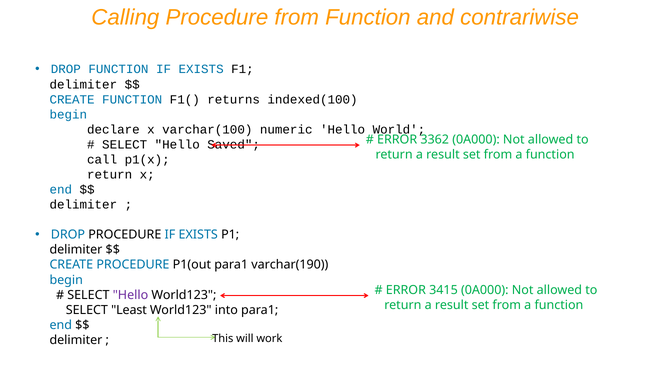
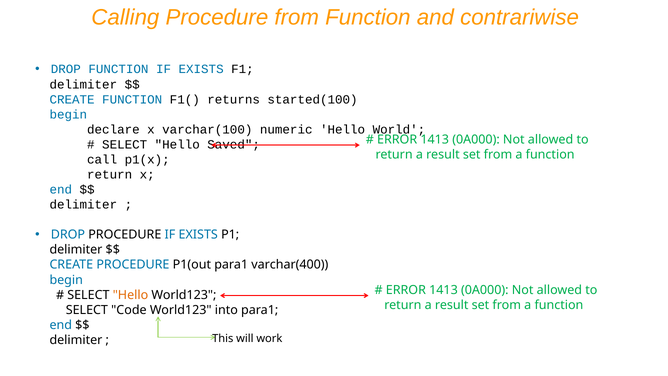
indexed(100: indexed(100 -> started(100 (313, 99)
3362: 3362 -> 1413 (435, 140)
varchar(190: varchar(190 -> varchar(400 (290, 265)
3415: 3415 -> 1413 (444, 290)
Hello colour: purple -> orange (131, 295)
Least: Least -> Code (129, 310)
